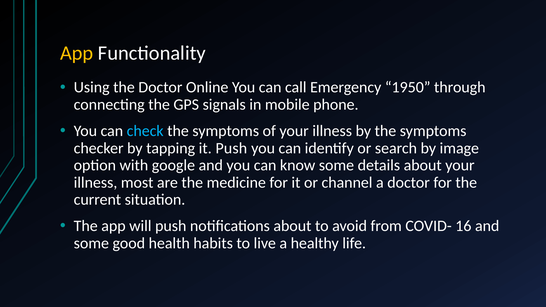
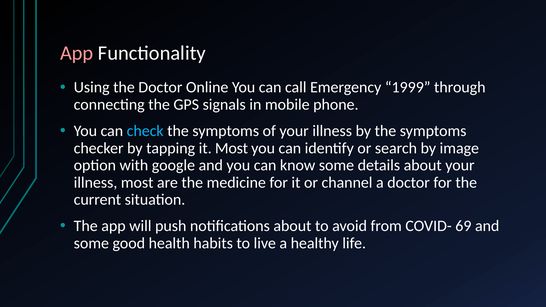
App colour: yellow -> pink (77, 53)
1950: 1950 -> 1999 (408, 87)
it Push: Push -> Most (232, 148)
16: 16 -> 69 (463, 226)
